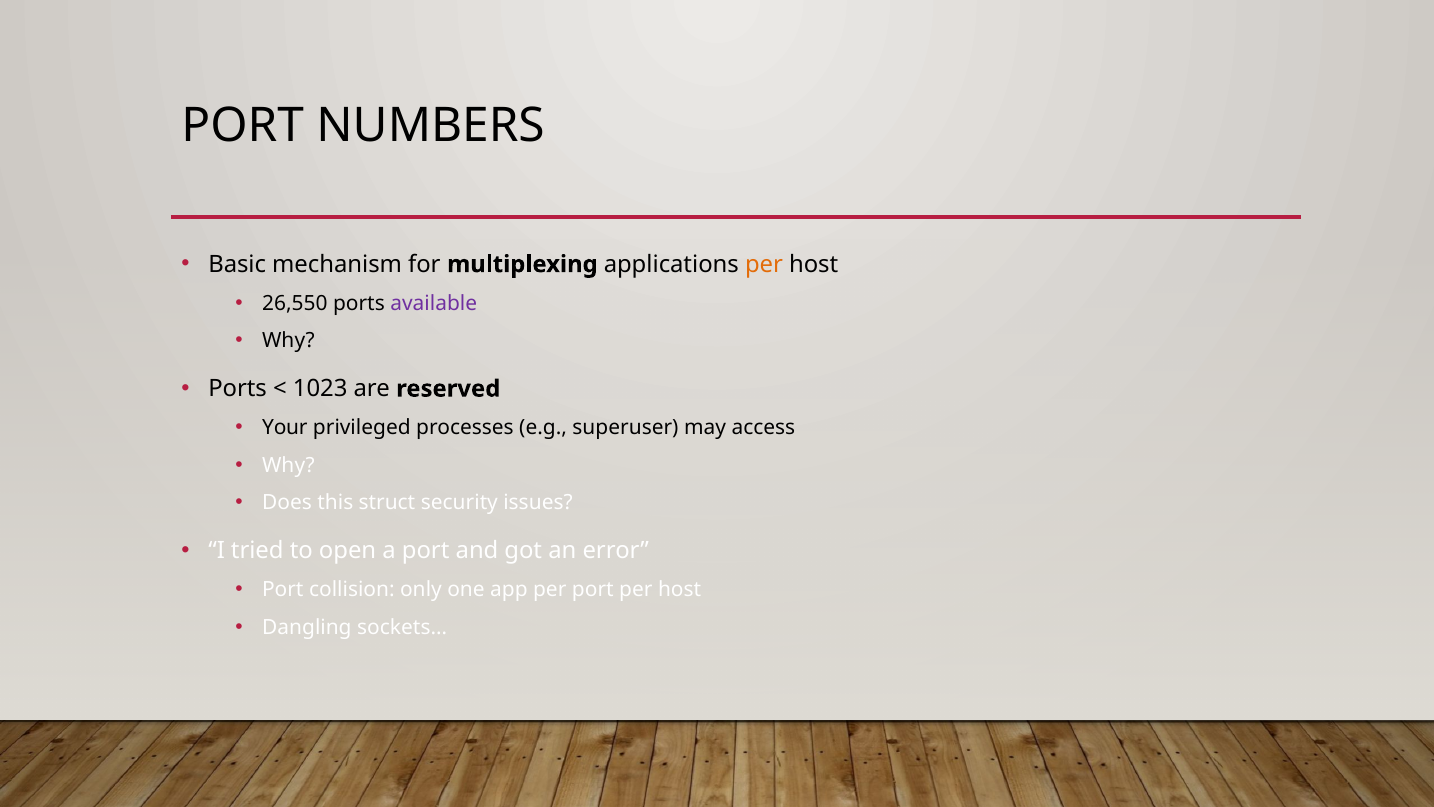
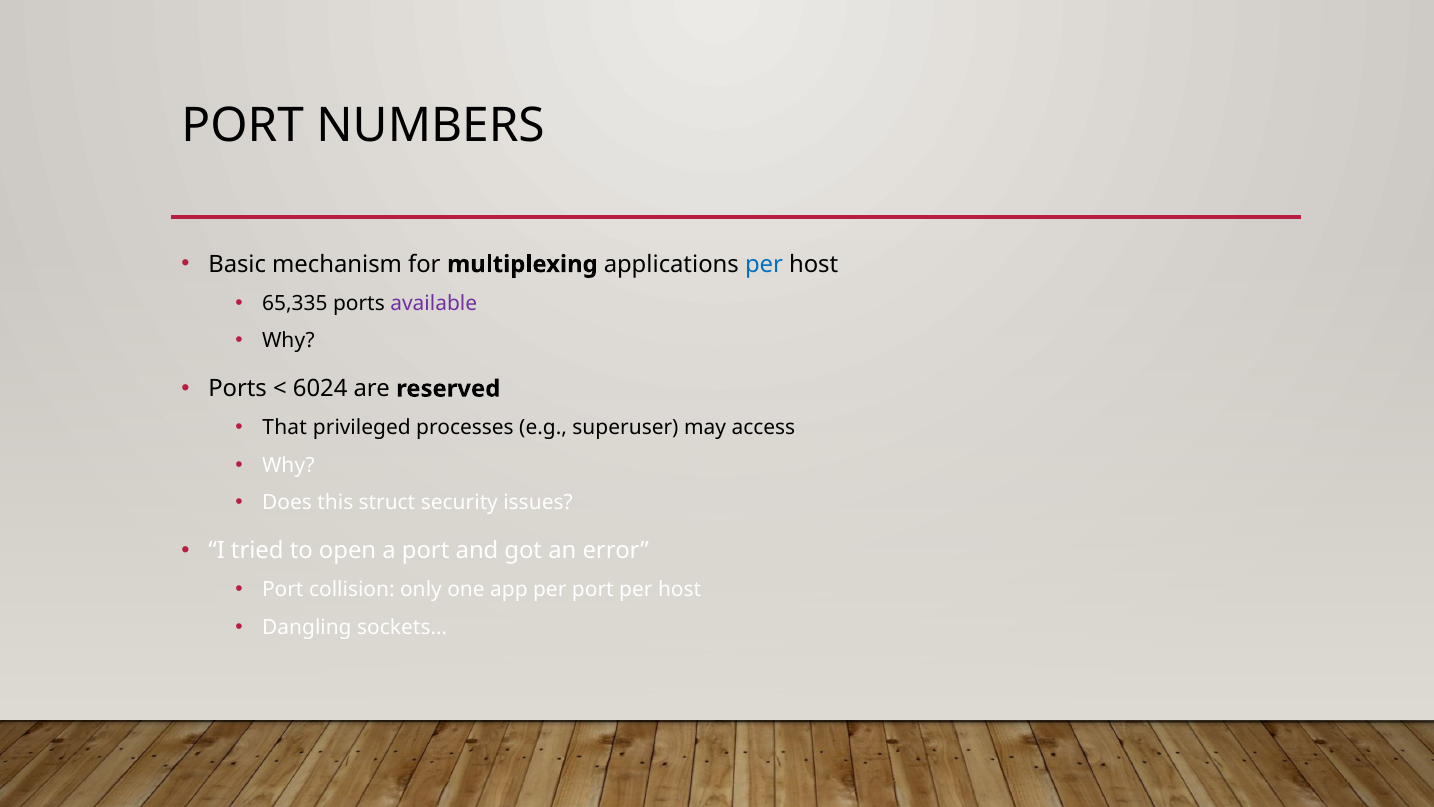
per colour: orange -> blue (764, 264)
26,550: 26,550 -> 65,335 (295, 303)
1023: 1023 -> 6024 (320, 389)
Your: Your -> That (285, 428)
